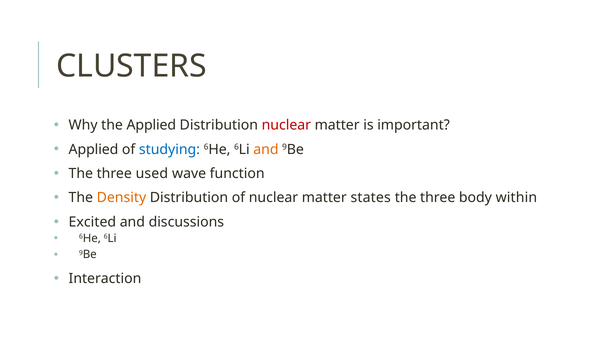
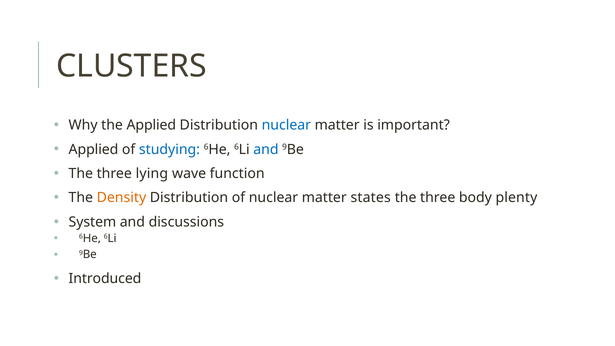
nuclear colour: red -> blue (286, 125)
and colour: orange -> blue (266, 149)
used: used -> lying (152, 174)
within: within -> plenty (516, 198)
Excited: Excited -> System (92, 222)
Interaction: Interaction -> Introduced (105, 279)
